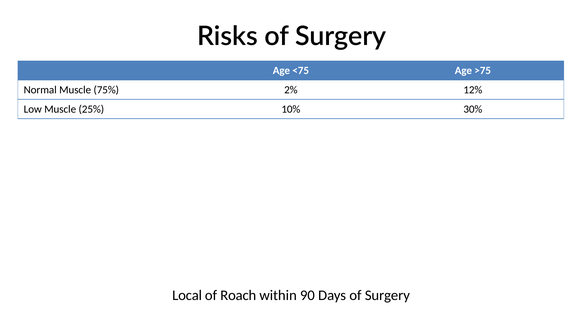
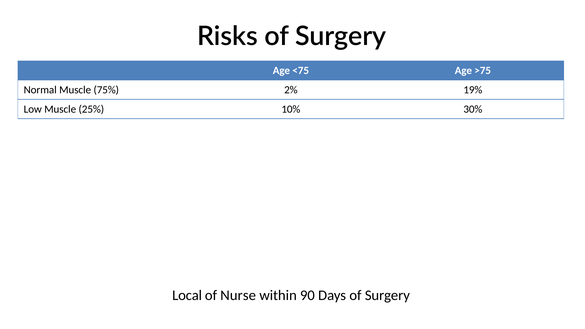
12%: 12% -> 19% (473, 90)
Roach: Roach -> Nurse (238, 295)
